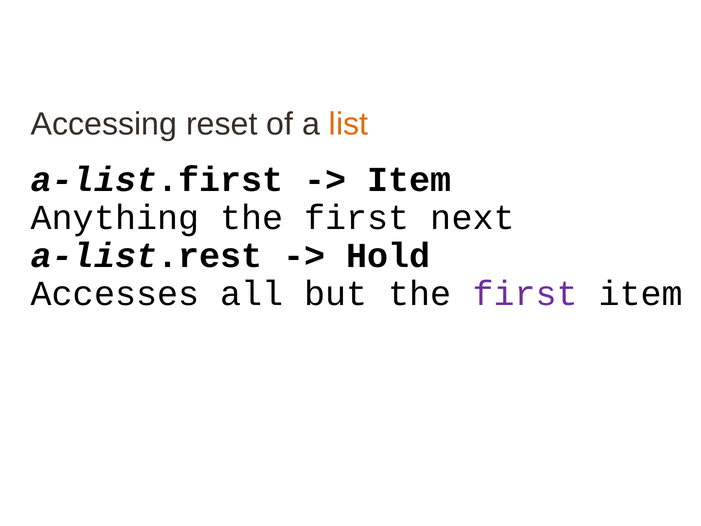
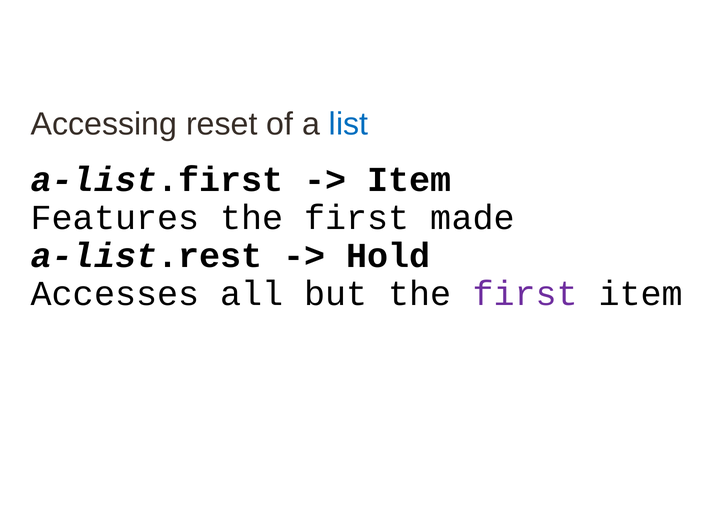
list colour: orange -> blue (348, 124)
Anything: Anything -> Features (115, 218)
next: next -> made (473, 218)
